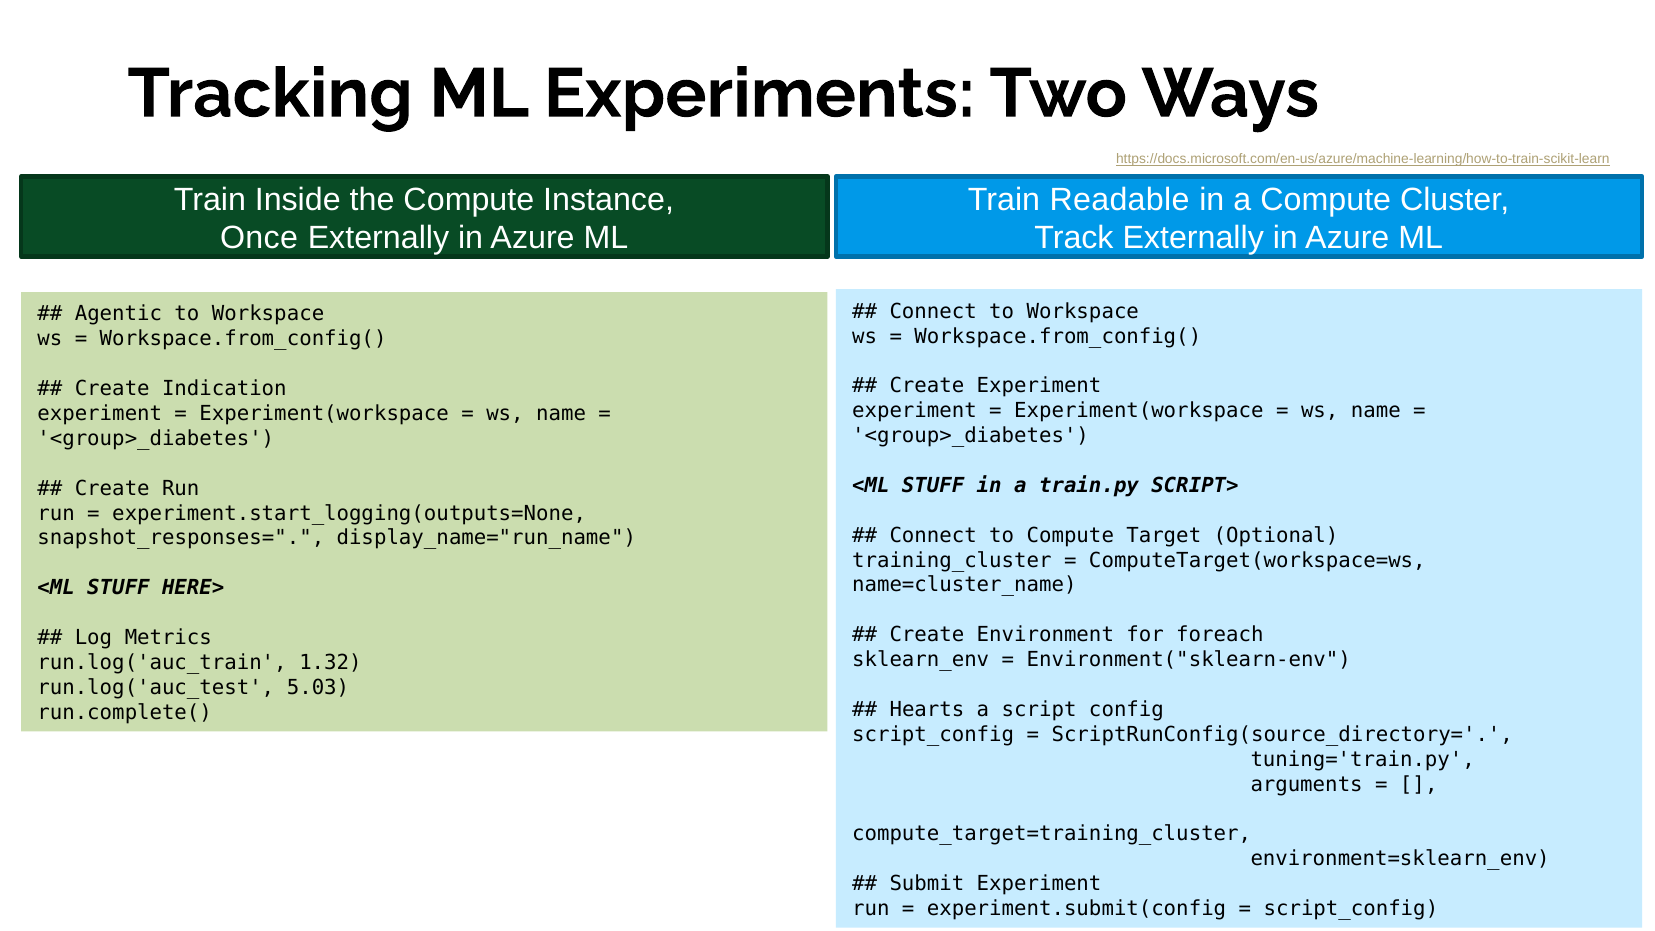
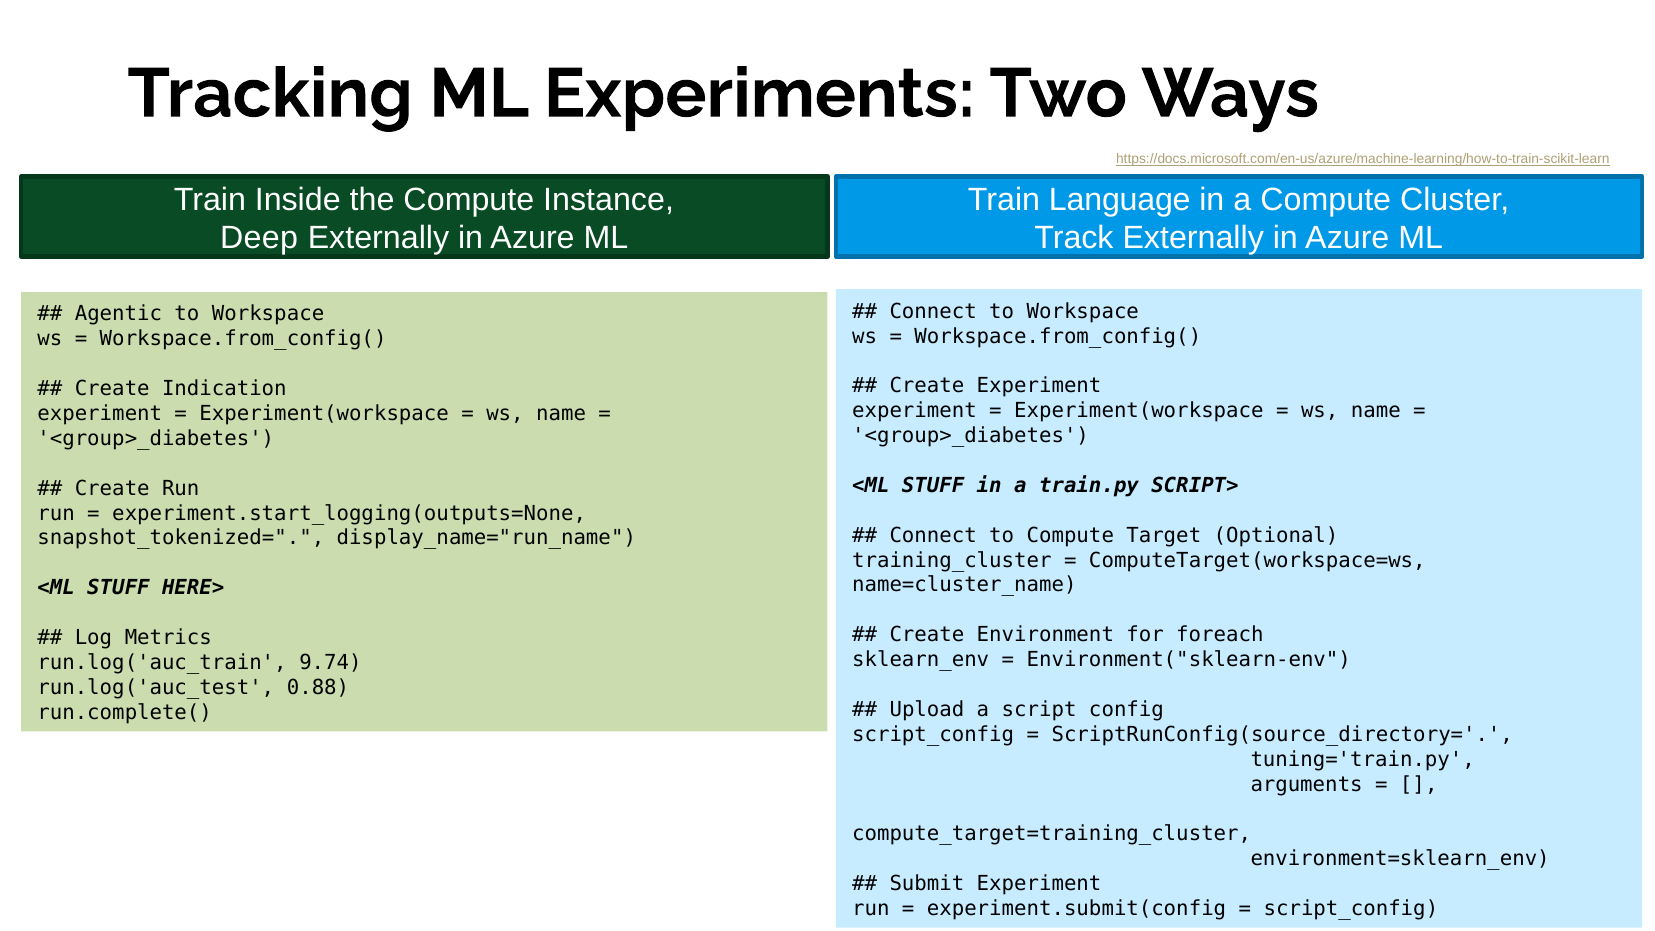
Readable: Readable -> Language (1120, 199)
Once: Once -> Deep (259, 238)
snapshot_responses=: snapshot_responses= -> snapshot_tokenized= (181, 538)
1.32: 1.32 -> 9.74 (330, 663)
5.03: 5.03 -> 0.88 (318, 687)
Hearts: Hearts -> Upload (927, 710)
